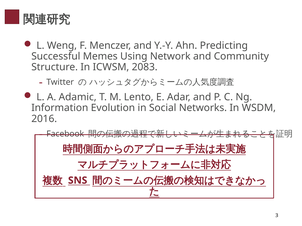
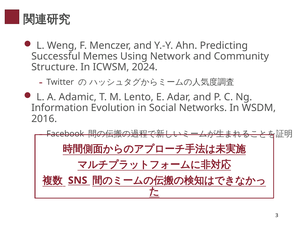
2083: 2083 -> 2024 (145, 67)
